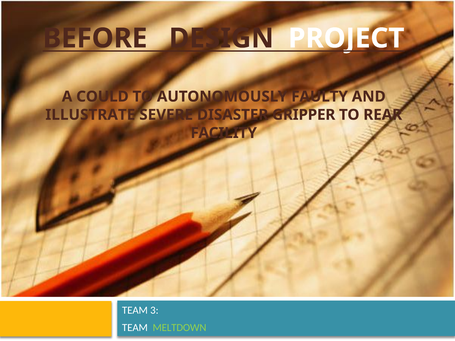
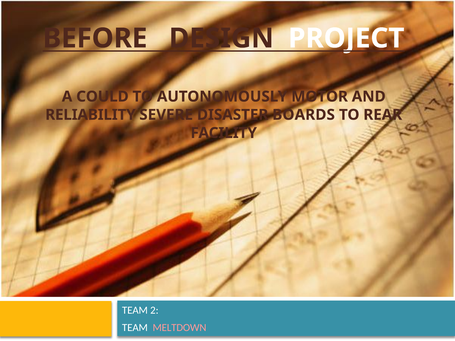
FAULTY: FAULTY -> MOTOR (320, 97)
ILLUSTRATE: ILLUSTRATE -> RELIABILITY (90, 115)
GRIPPER: GRIPPER -> BOARDS (304, 115)
3: 3 -> 2 (154, 310)
MELTDOWN colour: light green -> pink (180, 328)
